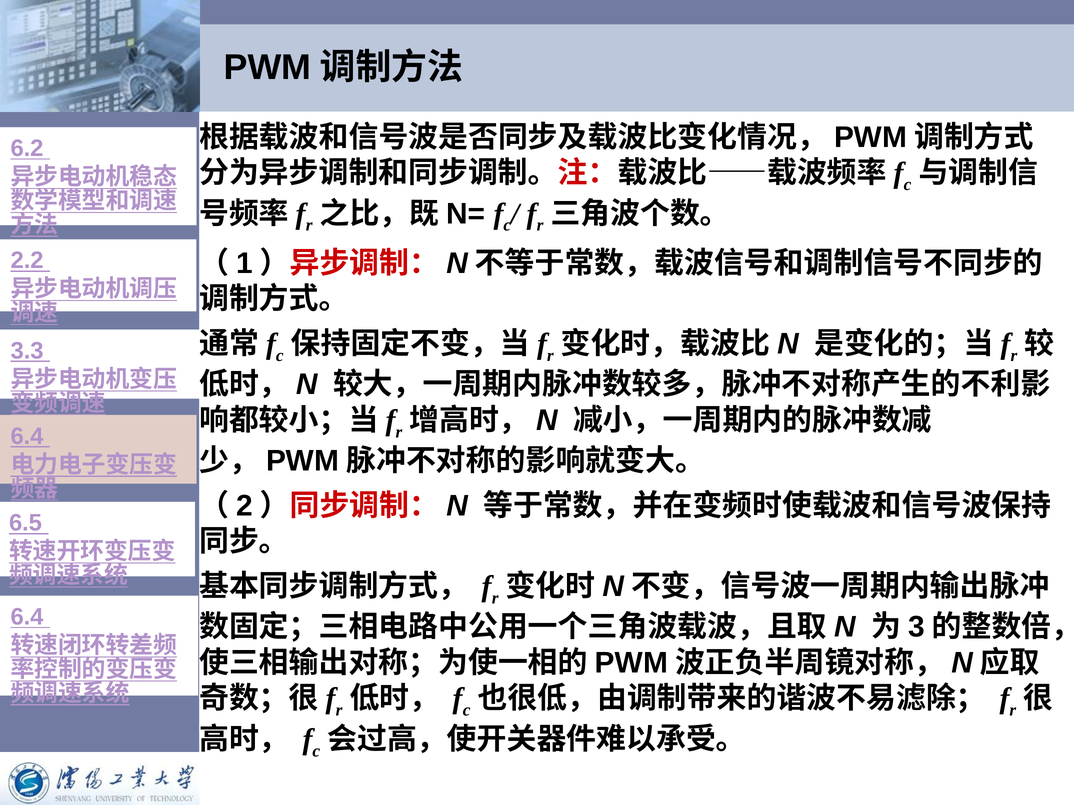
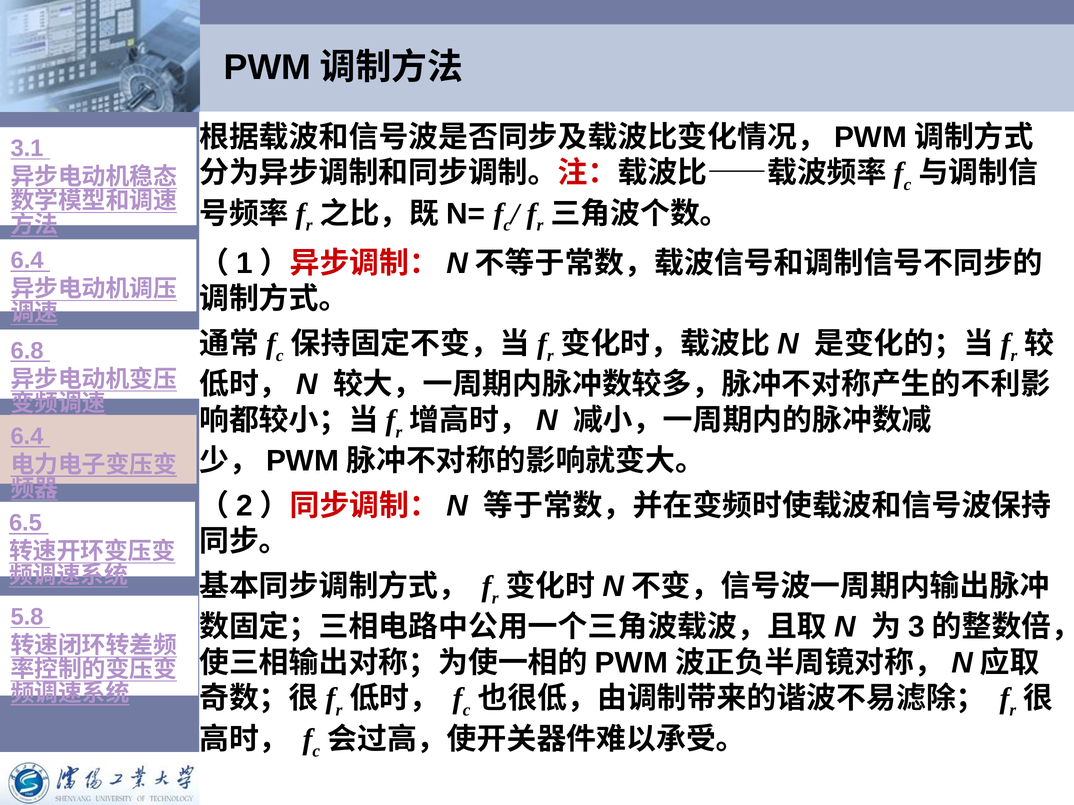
6.2: 6.2 -> 3.1 (27, 149)
2.2: 2.2 -> 6.4 (27, 261)
3.3: 3.3 -> 6.8 (27, 351)
6.4: 6.4 -> 5.8 (27, 617)
